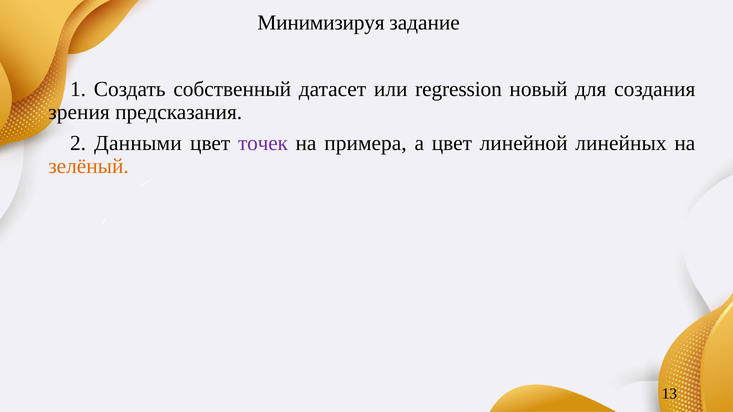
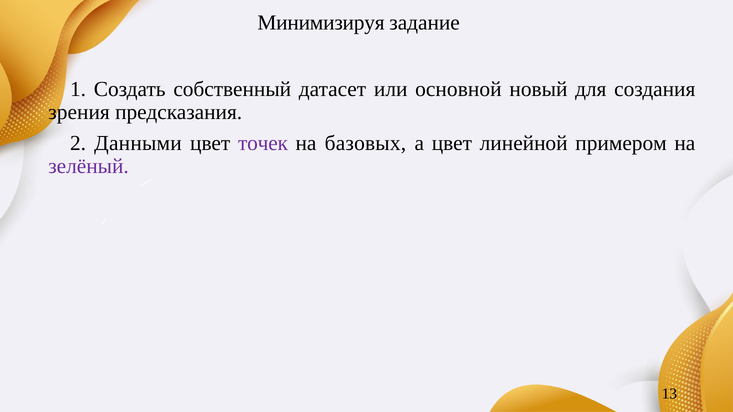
regression: regression -> основной (458, 89)
примера: примера -> базовых (365, 143)
линейных: линейных -> примером (621, 143)
зелёный colour: orange -> purple (89, 166)
